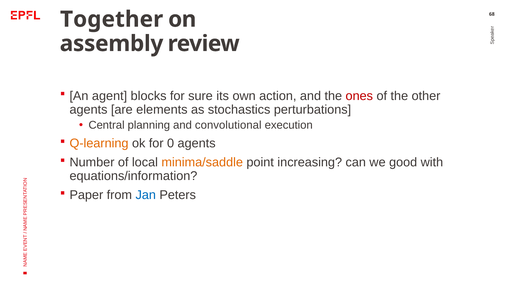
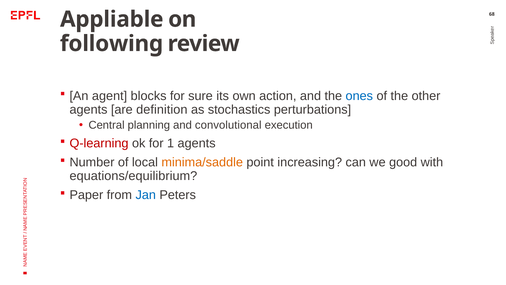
Together: Together -> Appliable (112, 19)
assembly: assembly -> following (112, 44)
ones colour: red -> blue (359, 96)
elements: elements -> definition (162, 109)
Q-learning colour: orange -> red (99, 143)
0: 0 -> 1 (171, 143)
equations/information: equations/information -> equations/equilibrium (133, 176)
